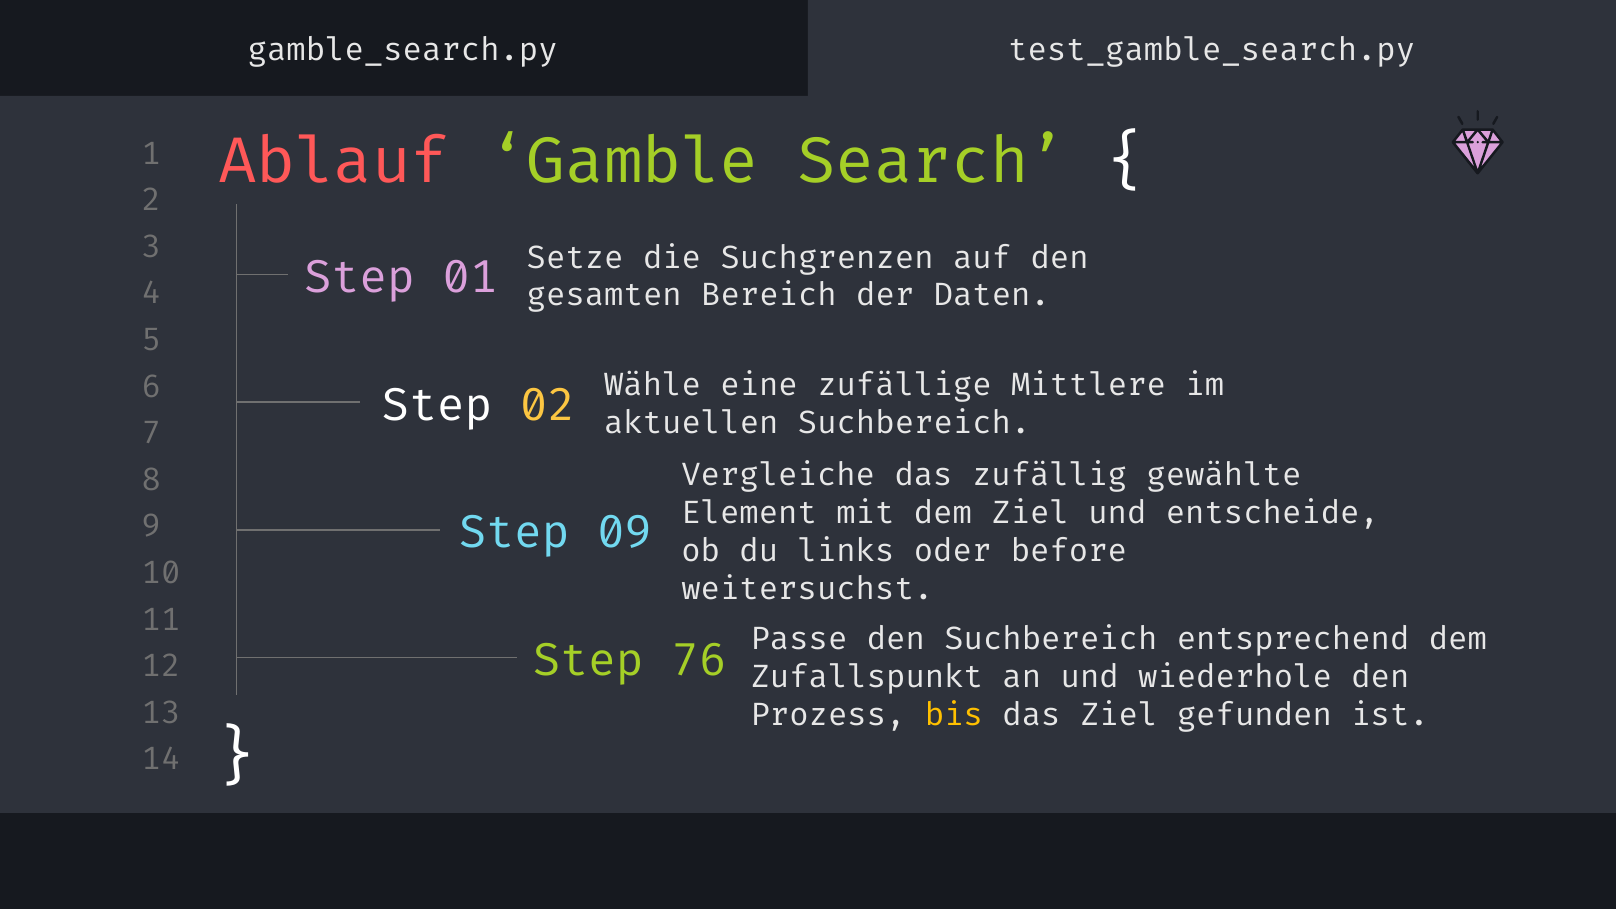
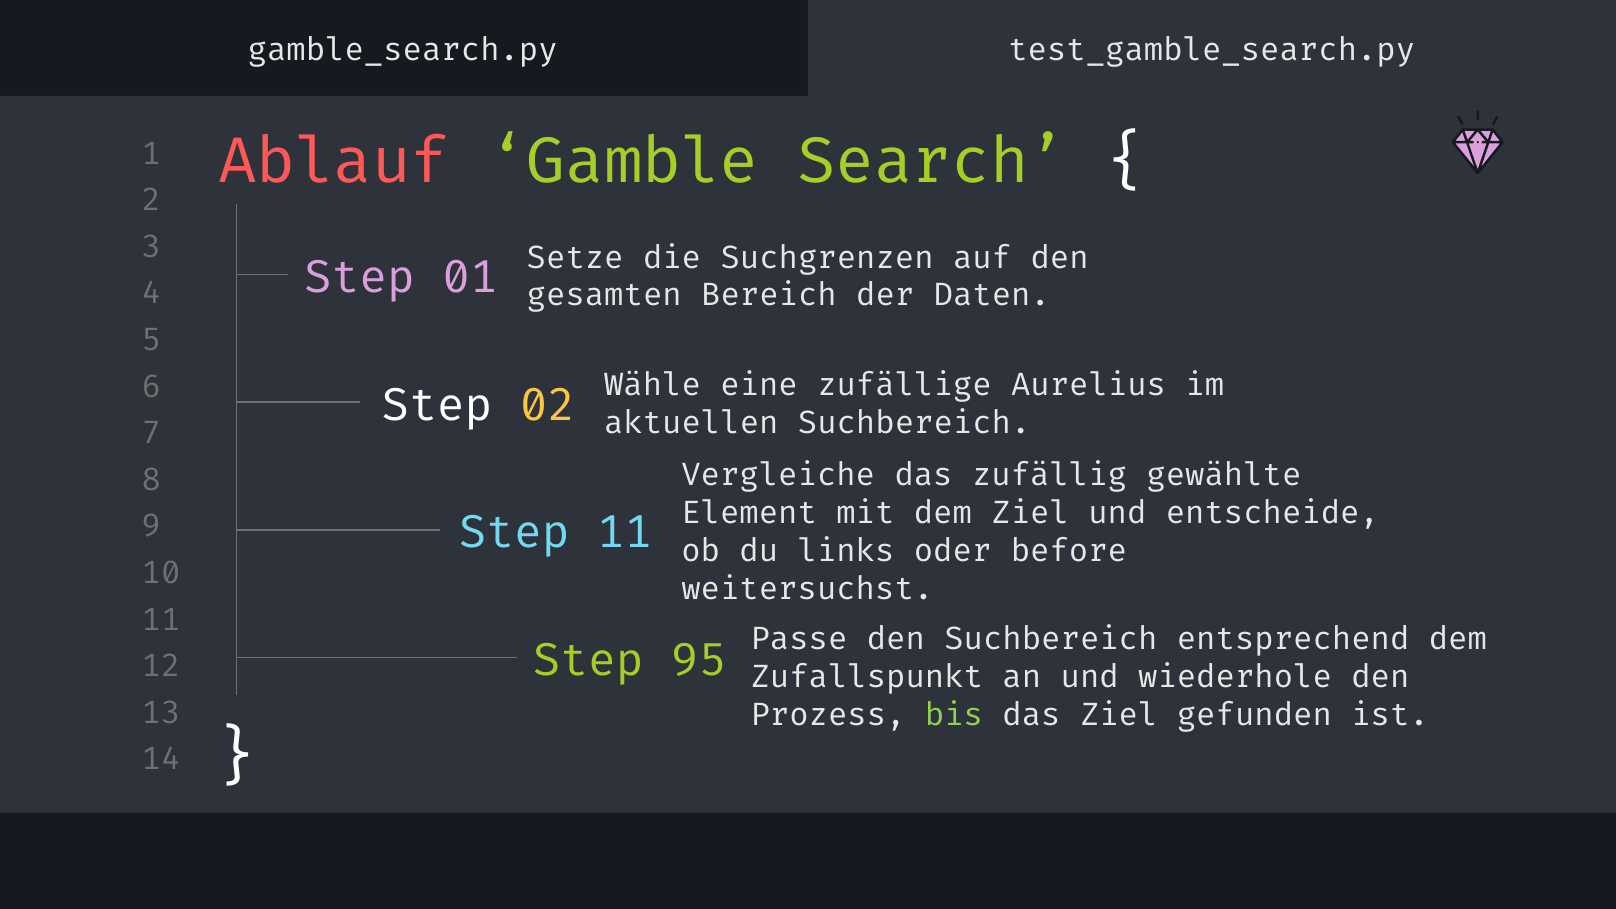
Mittlere: Mittlere -> Aurelius (1089, 386)
Step 09: 09 -> 11 (625, 533)
76: 76 -> 95 (699, 661)
bis colour: yellow -> light green (954, 715)
